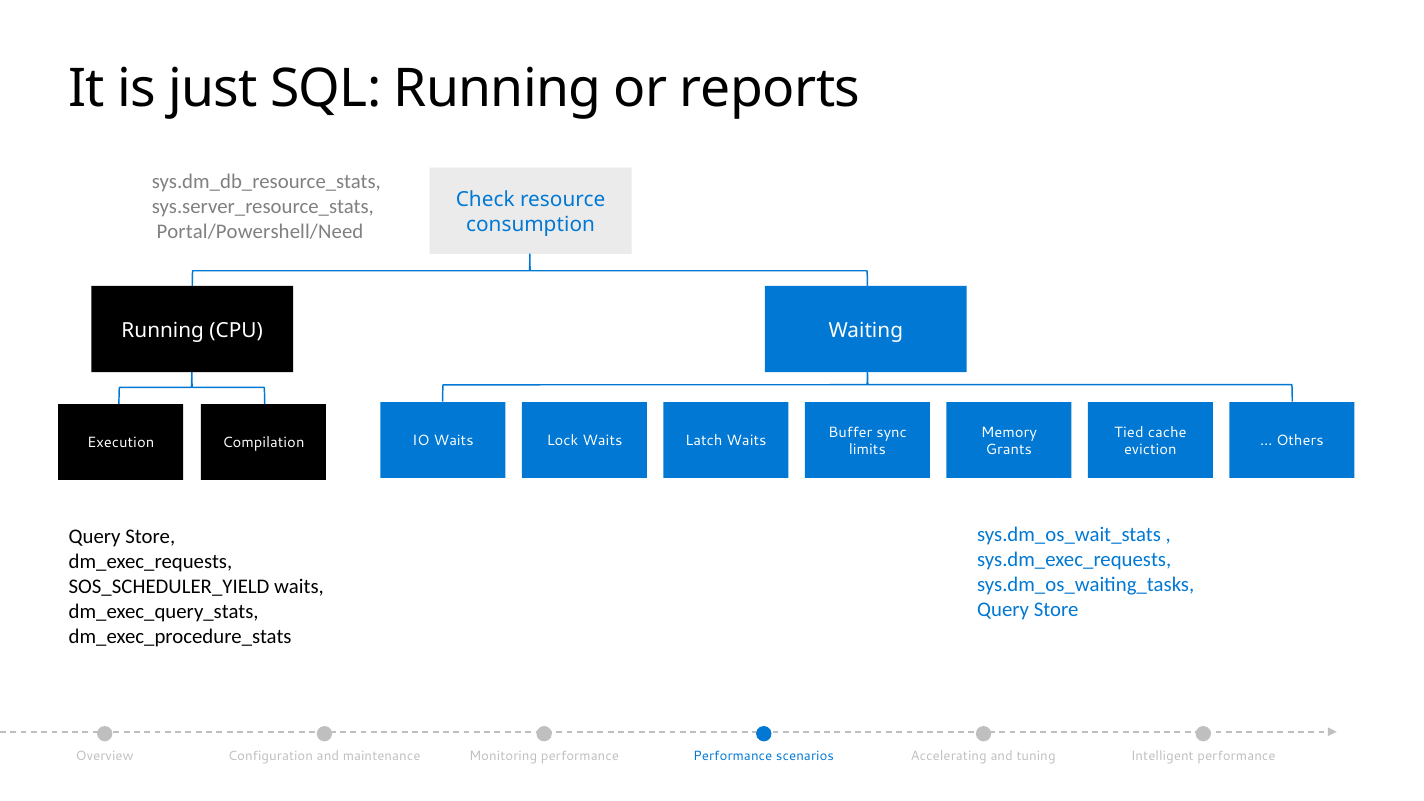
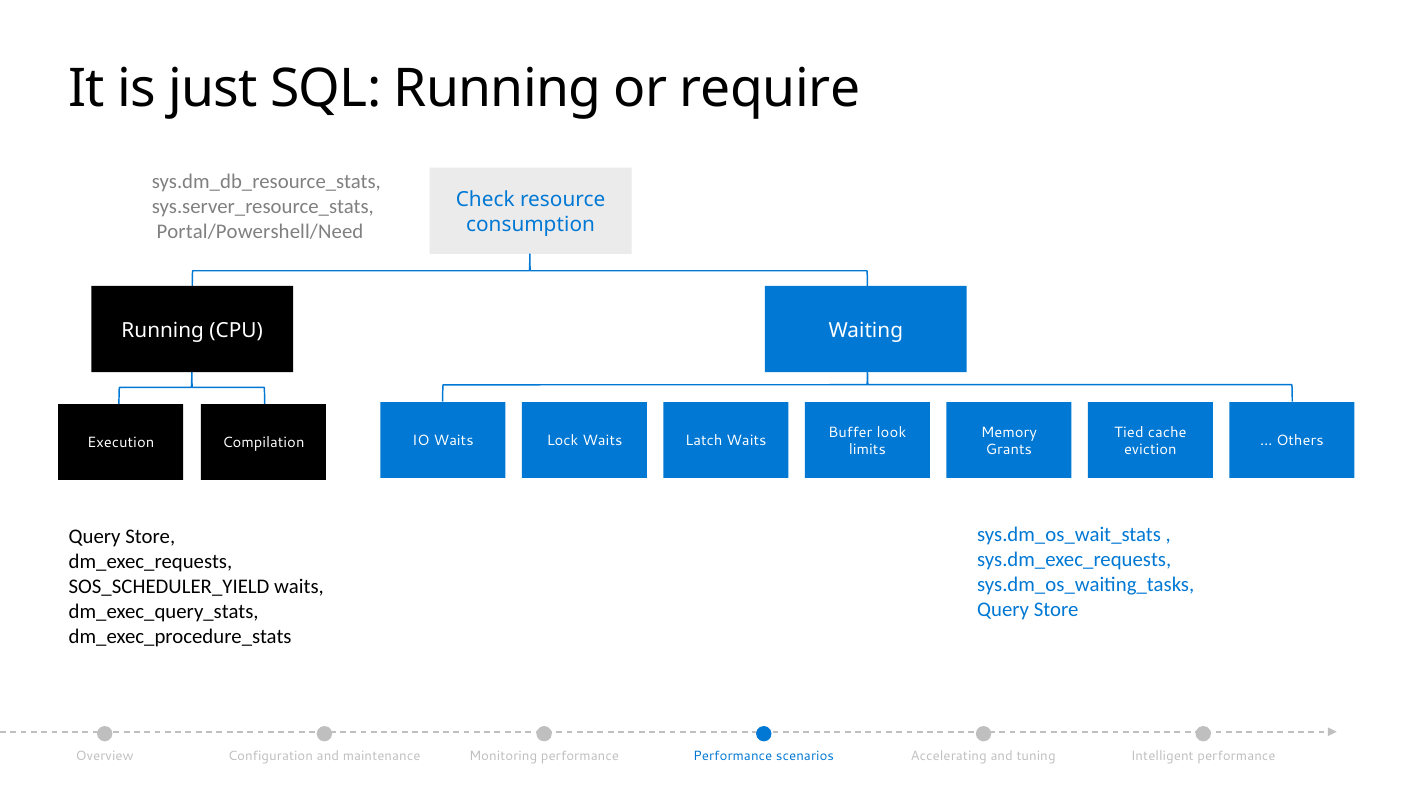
reports: reports -> require (770, 89)
sync: sync -> look (891, 432)
